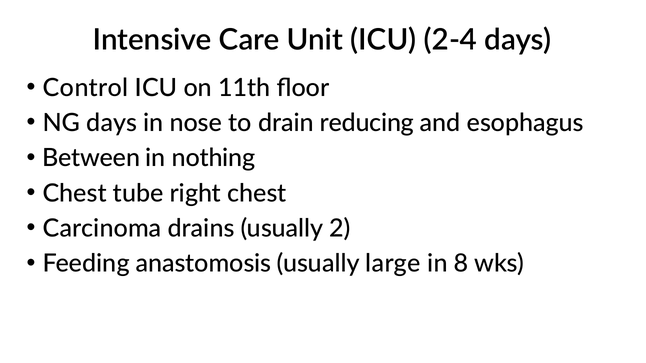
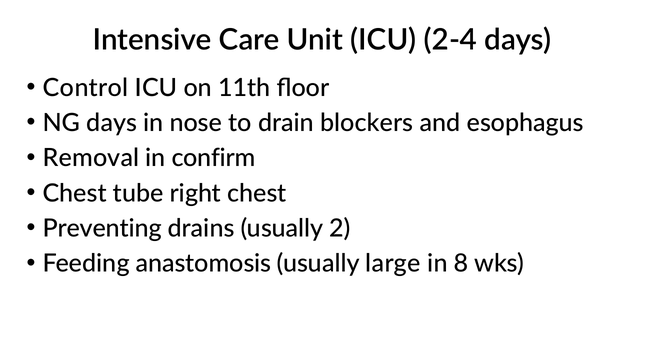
reducing: reducing -> blockers (367, 123)
Between: Between -> Removal (91, 158)
nothing: nothing -> confirm (213, 158)
Carcinoma: Carcinoma -> Preventing (102, 229)
